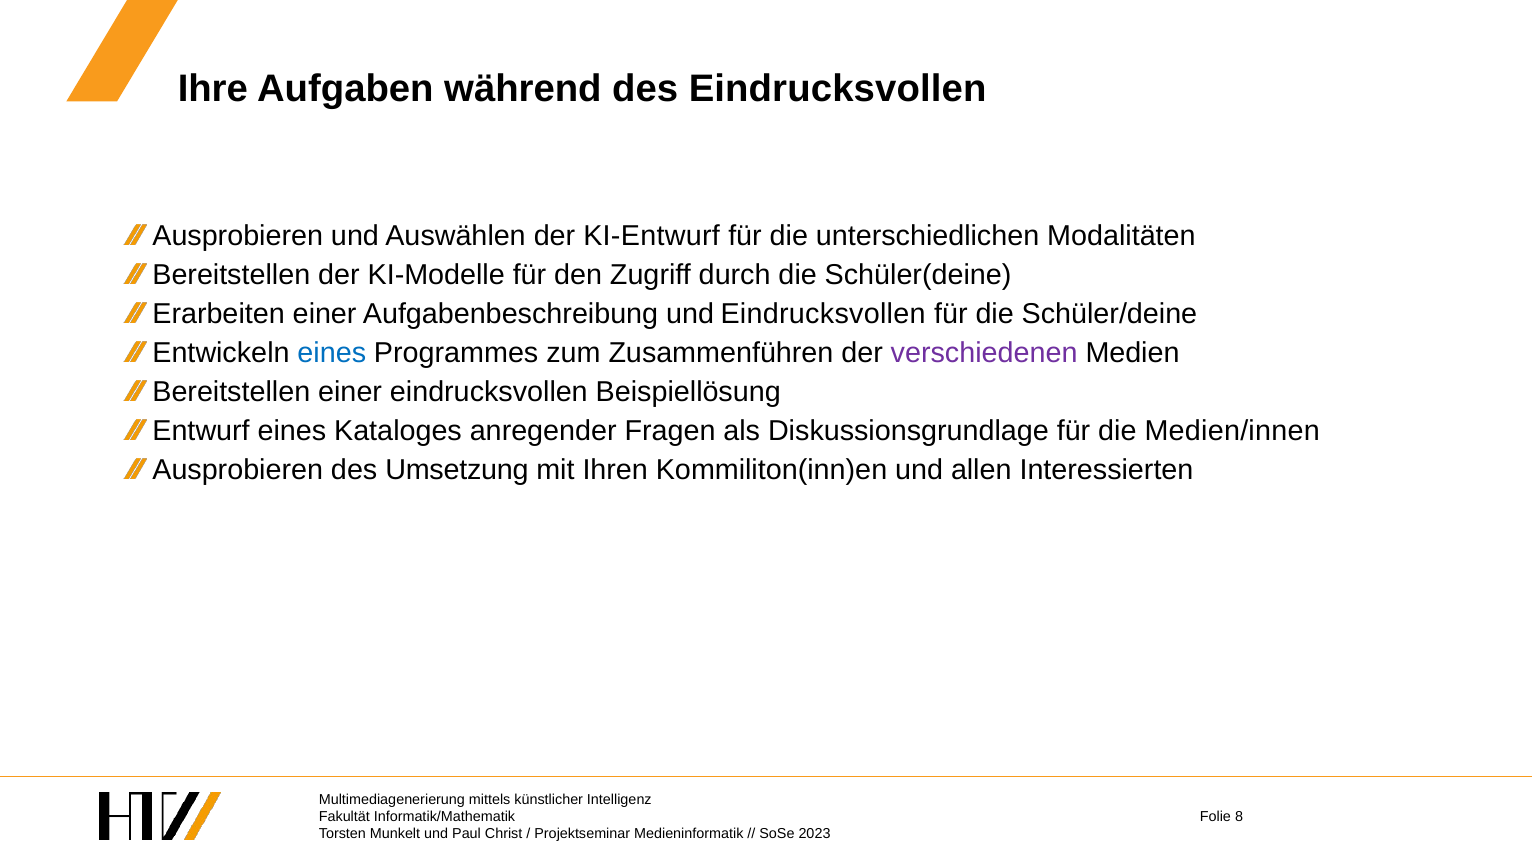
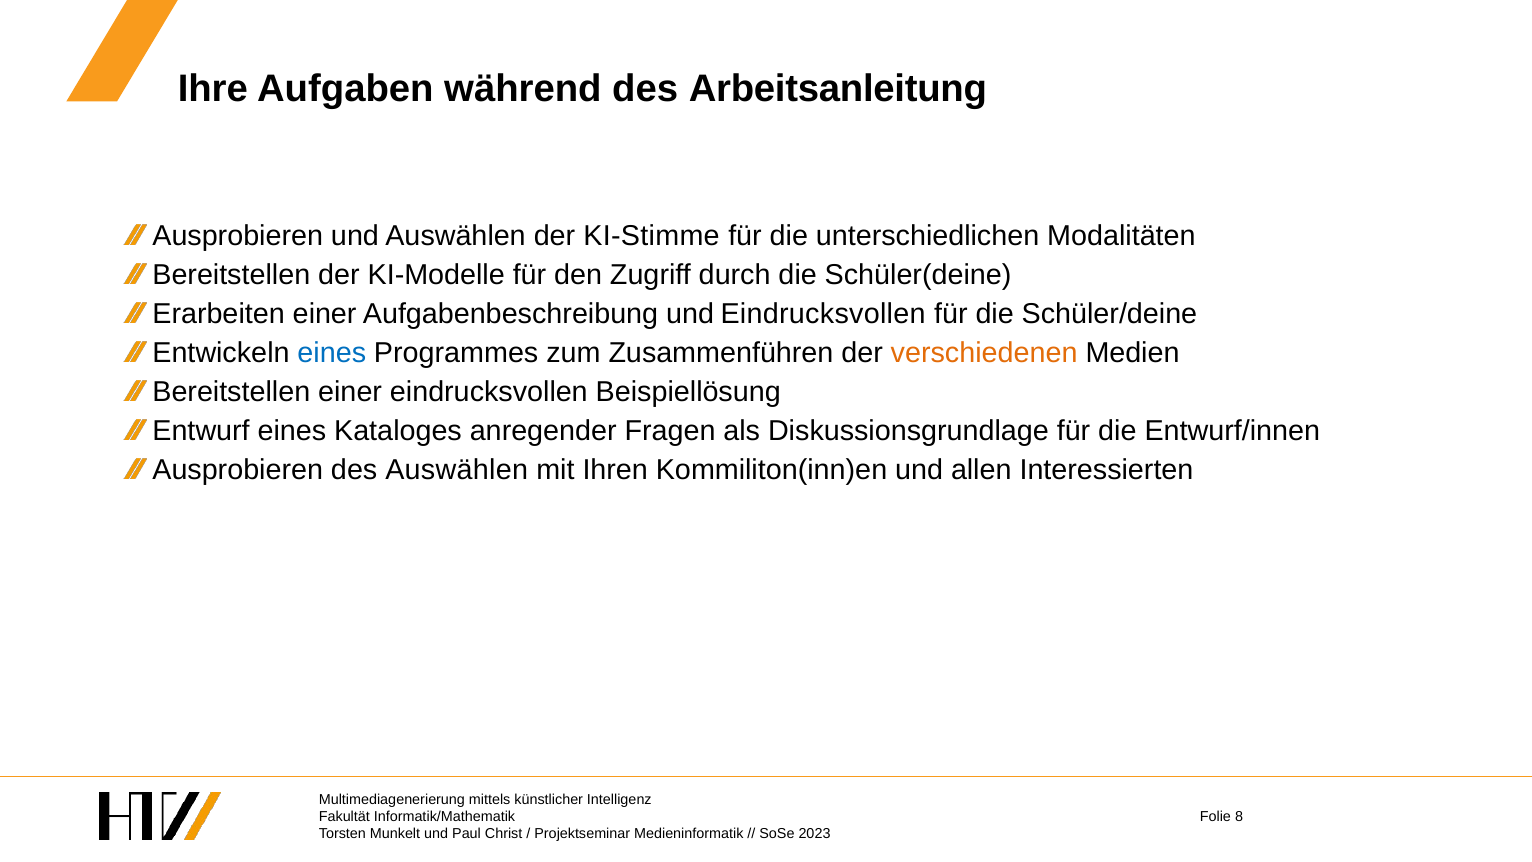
des Eindrucksvollen: Eindrucksvollen -> Arbeitsanleitung (838, 89)
KI-Entwurf: KI-Entwurf -> KI-Stimme (652, 236)
verschiedenen colour: purple -> orange (984, 353)
Medien/innen: Medien/innen -> Entwurf/innen (1232, 431)
des Umsetzung: Umsetzung -> Auswählen (457, 470)
